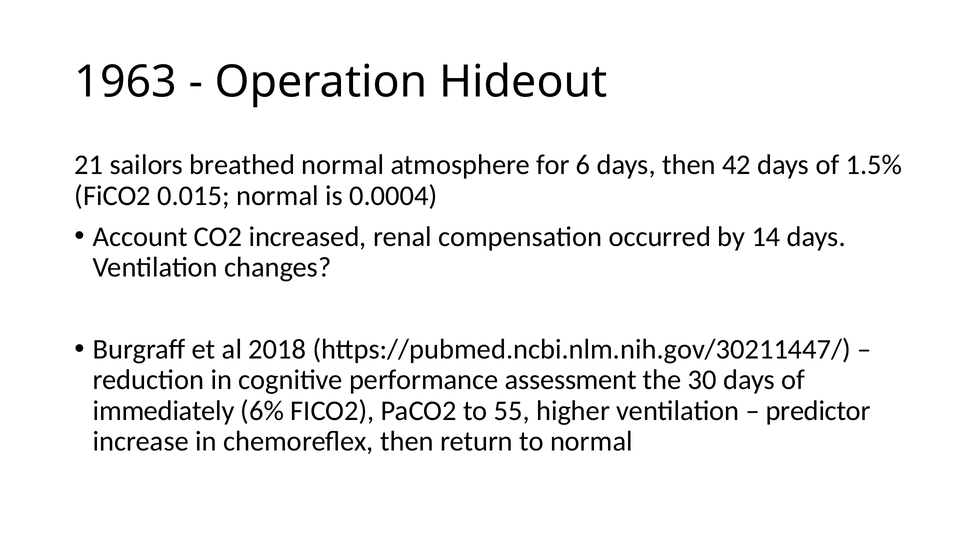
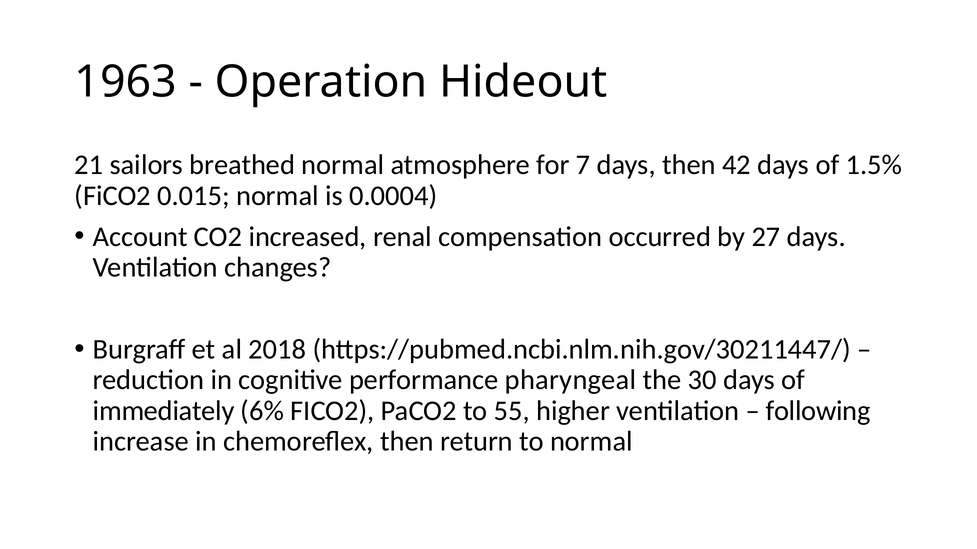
6: 6 -> 7 (583, 165)
14: 14 -> 27 (766, 237)
assessment: assessment -> pharyngeal (571, 380)
predictor: predictor -> following (818, 411)
